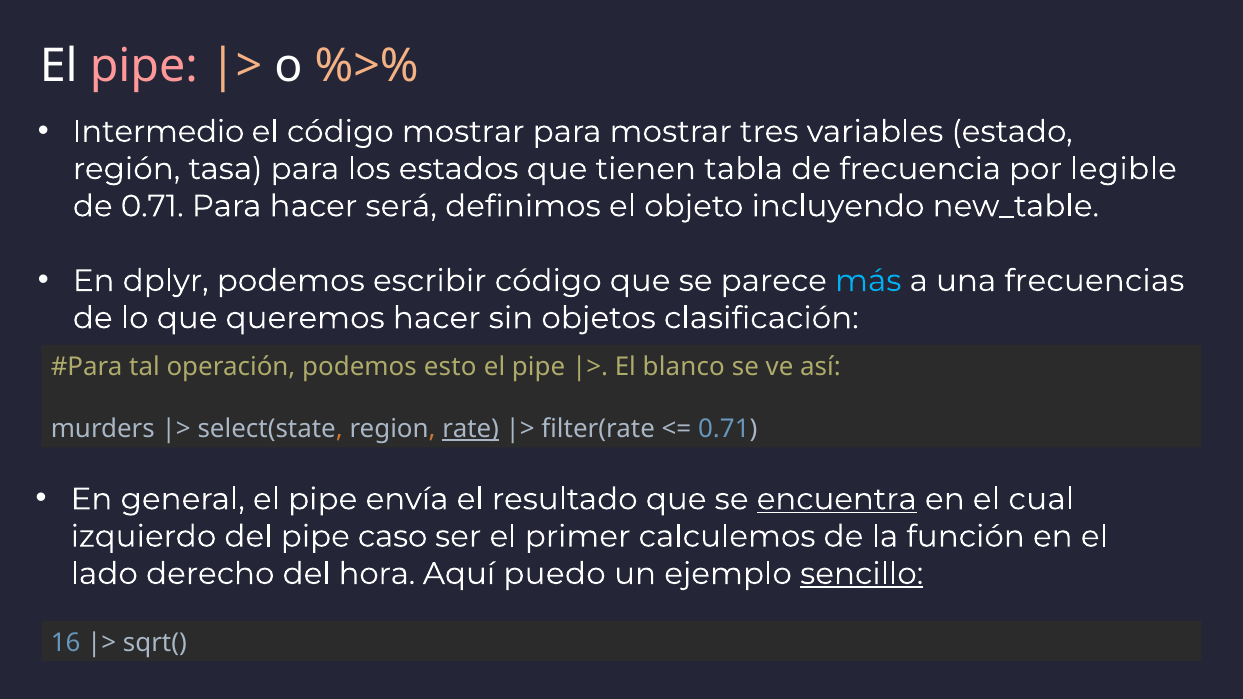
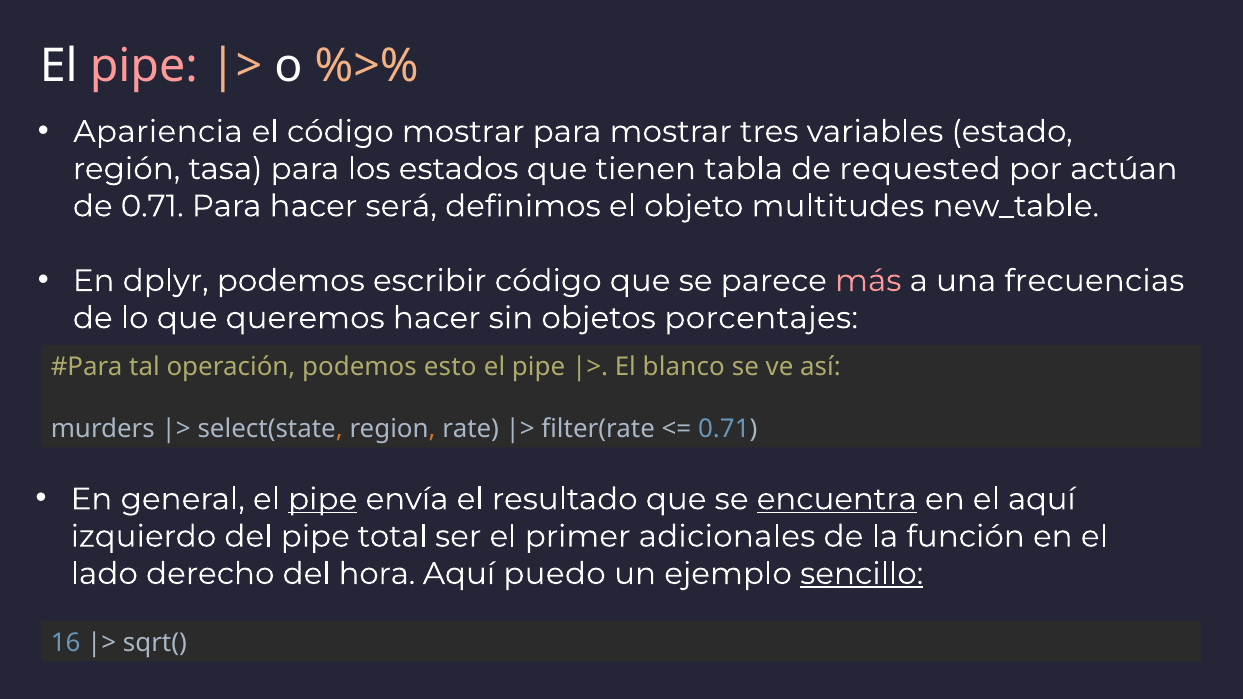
Intermedio: Intermedio -> Apariencia (158, 132)
frecuencia: frecuencia -> requested (920, 169)
legible: legible -> actúan (1124, 169)
incluyendo: incluyendo -> multitudes (838, 206)
más colour: light blue -> pink (868, 281)
clasificación: clasificación -> porcentajes (761, 318)
rate underline: present -> none (471, 429)
pipe underline: none -> present (323, 499)
el cual: cual -> aquí (1042, 499)
caso: caso -> total (393, 537)
calculemos: calculemos -> adicionales (727, 537)
